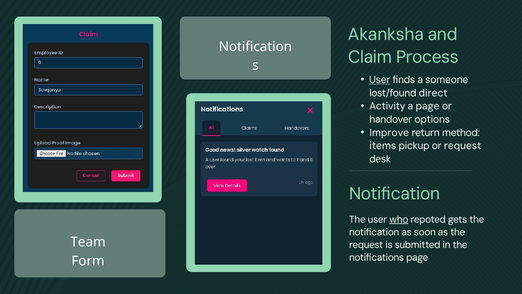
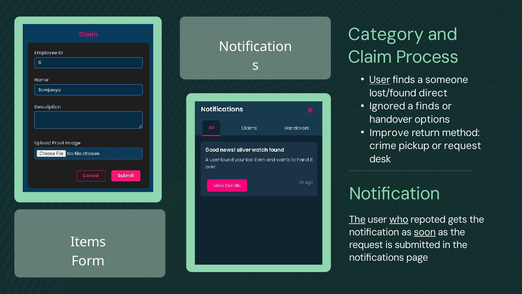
Akanksha: Akanksha -> Category (386, 35)
Activity: Activity -> Ignored (387, 106)
a page: page -> finds (428, 106)
items: items -> crime (383, 146)
The underline: none -> present (357, 219)
soon underline: none -> present (425, 232)
Team: Team -> Items (88, 242)
